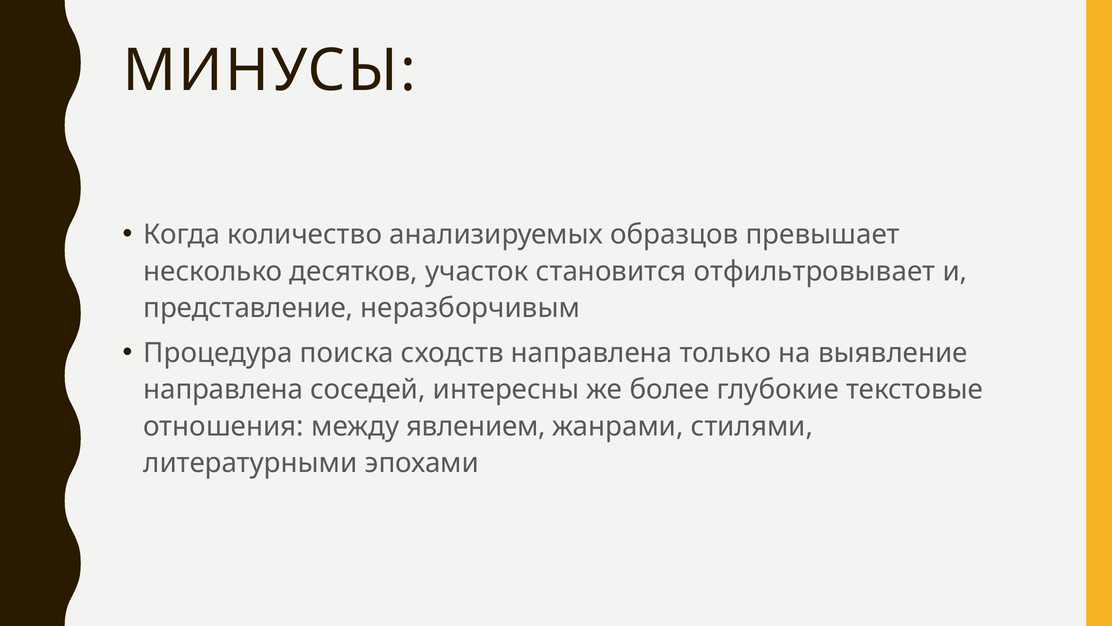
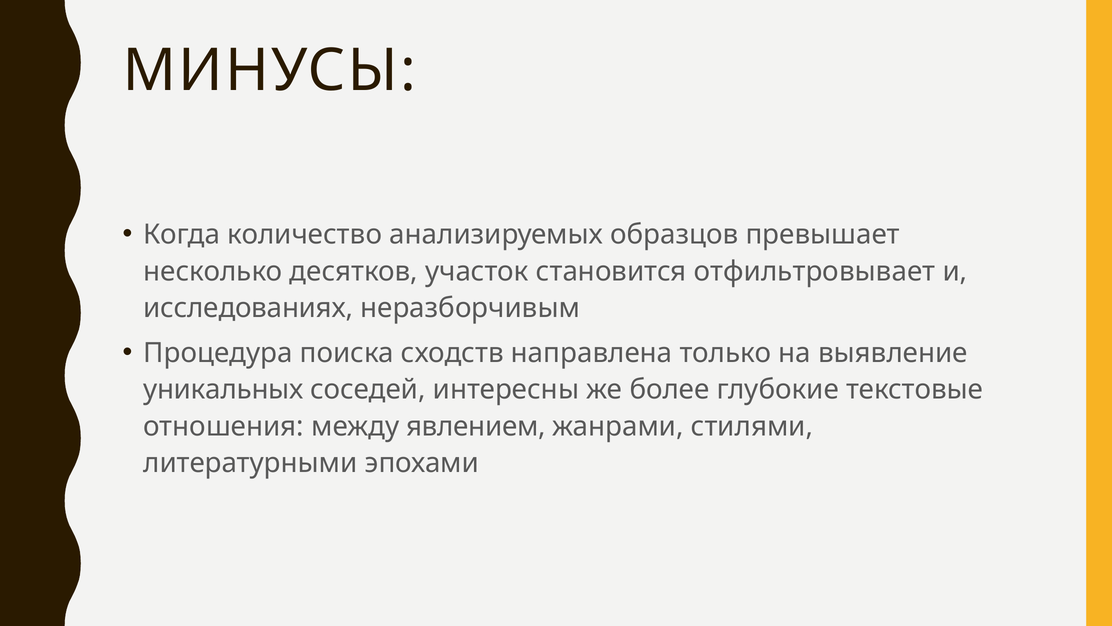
представление: представление -> исследованиях (248, 308)
направлена: направлена -> уникальных (223, 389)
